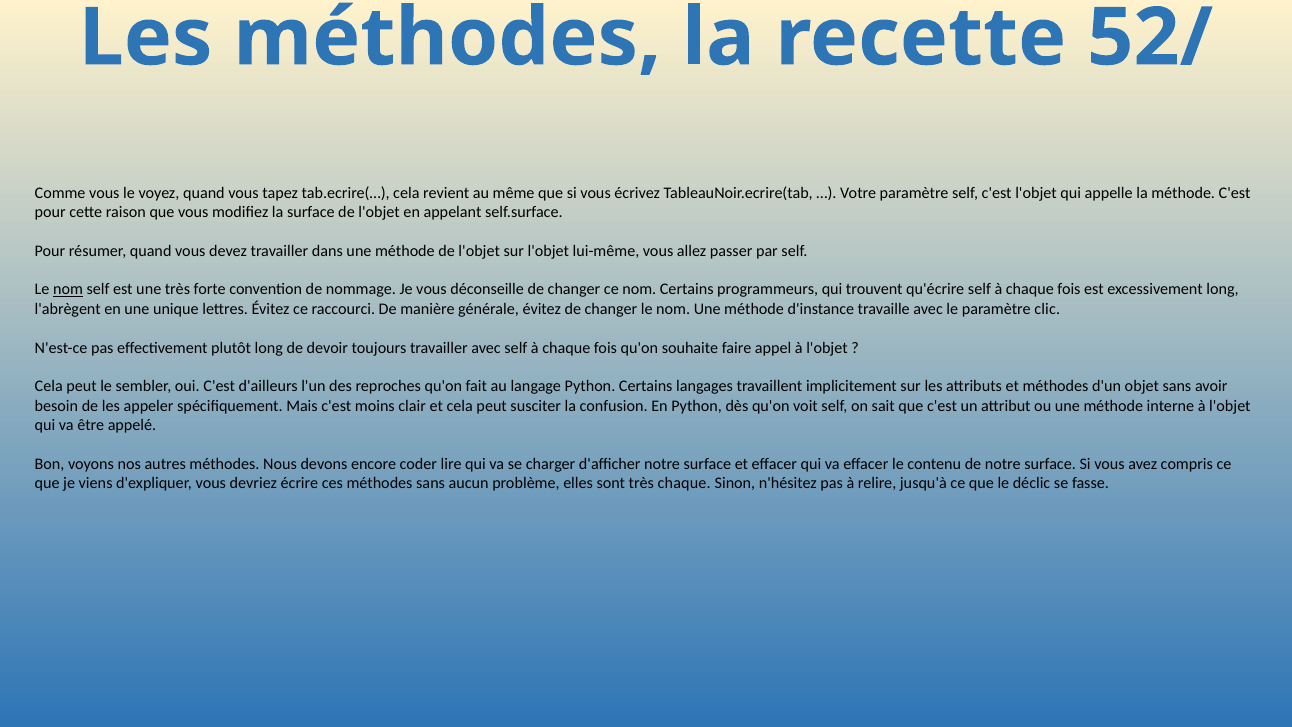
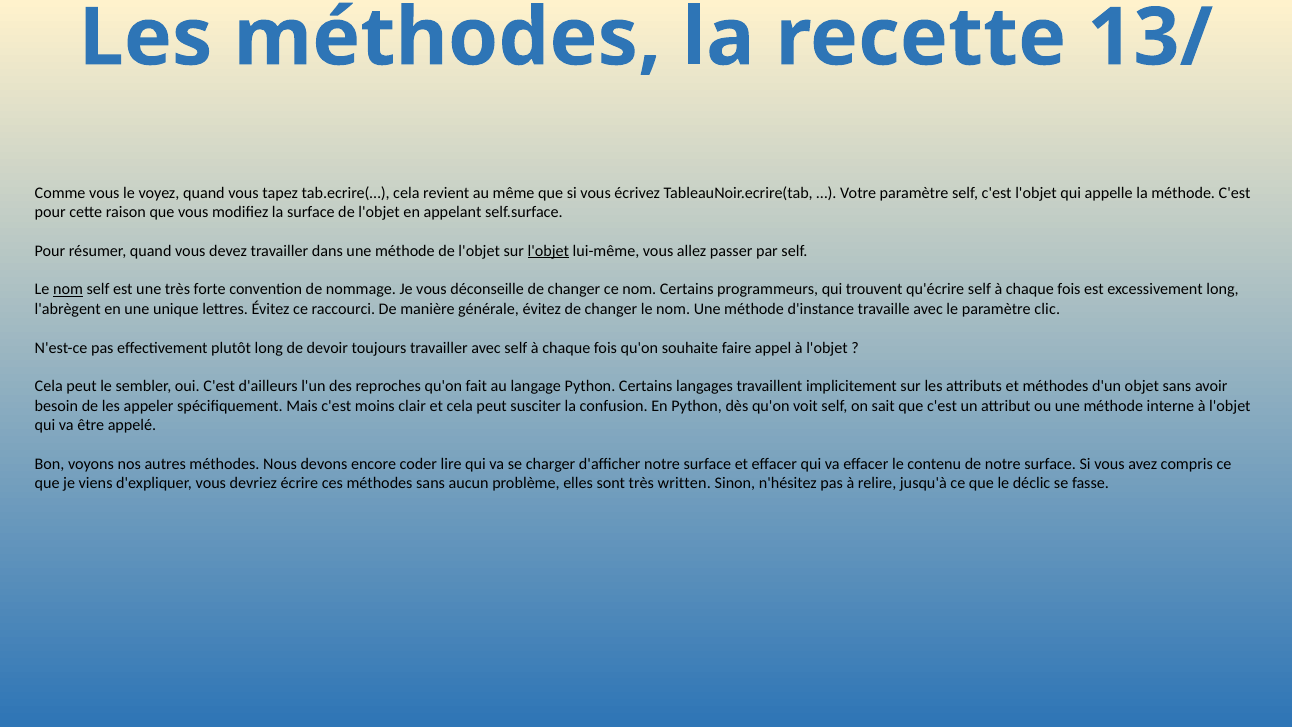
52/: 52/ -> 13/ (1150, 38)
l'objet underline: none -> present (548, 251)
très chaque: chaque -> written (684, 483)
